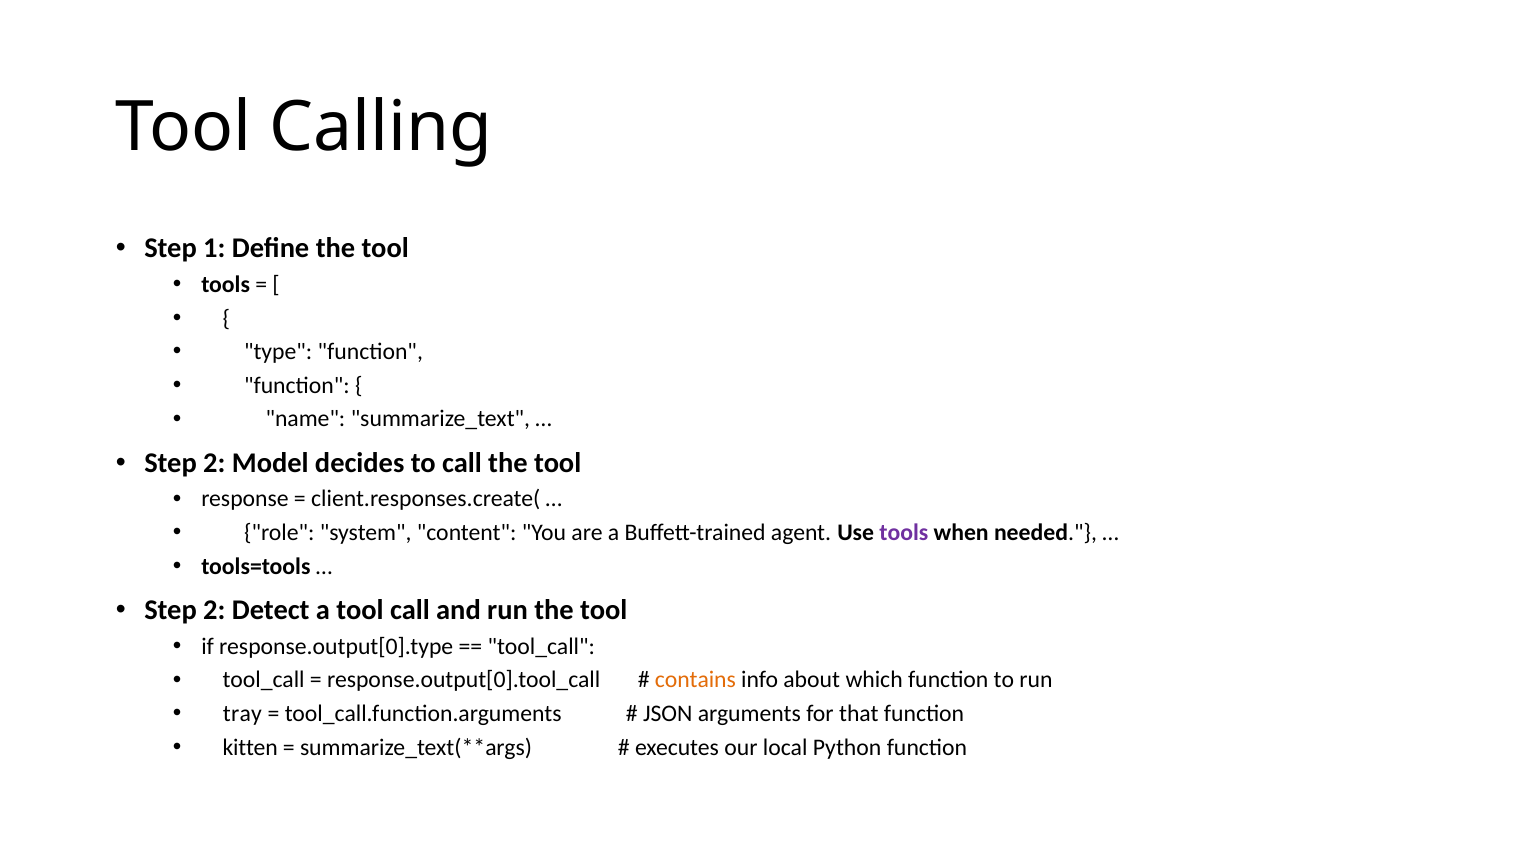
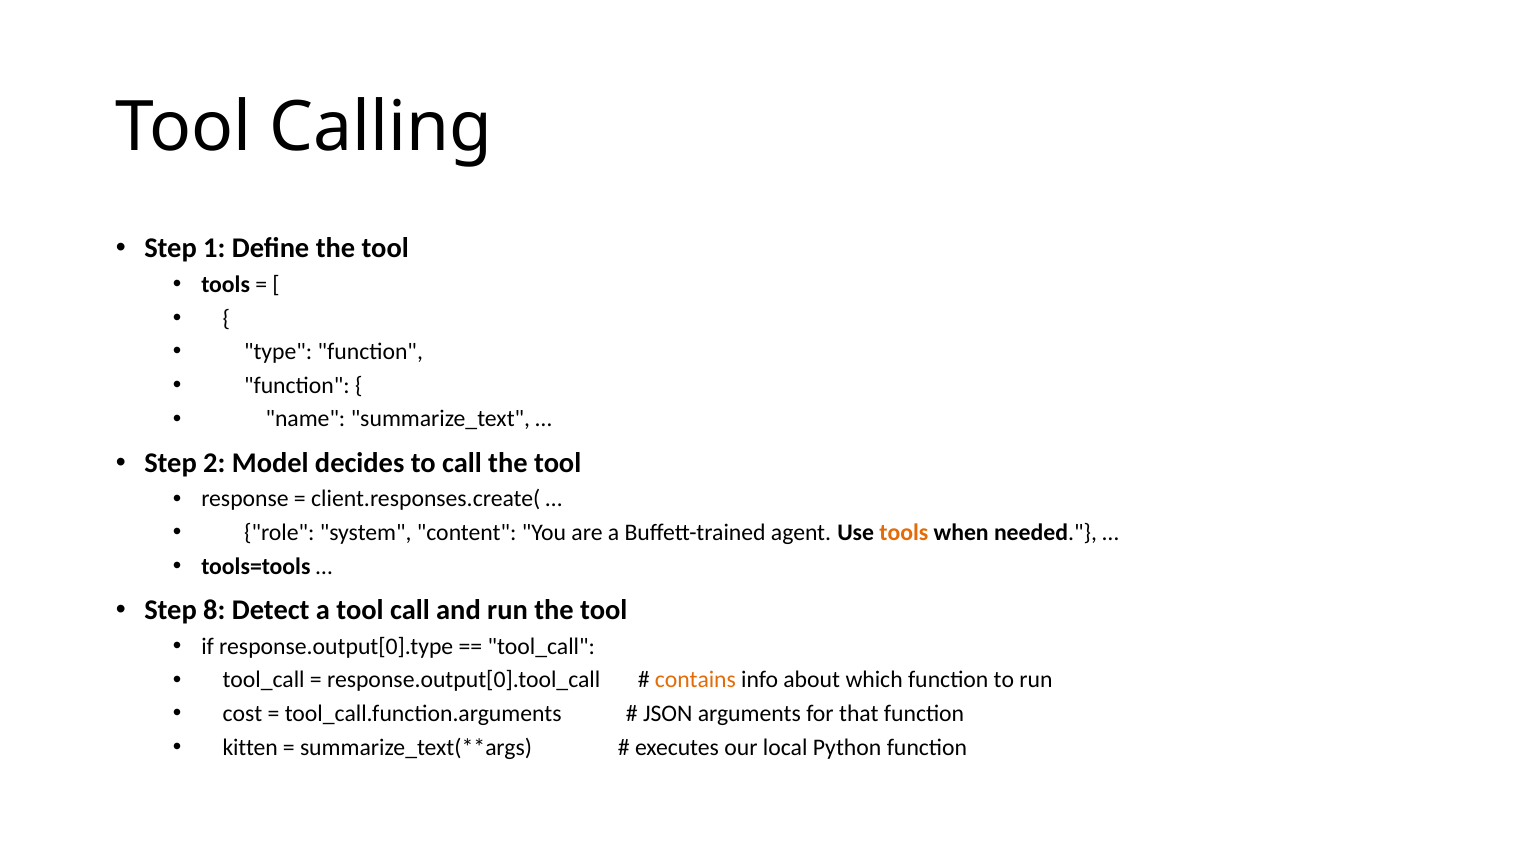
tools colour: purple -> orange (904, 532)
2: 2 -> 8 (214, 610)
tray: tray -> cost (243, 713)
